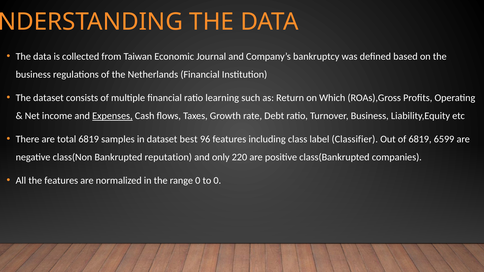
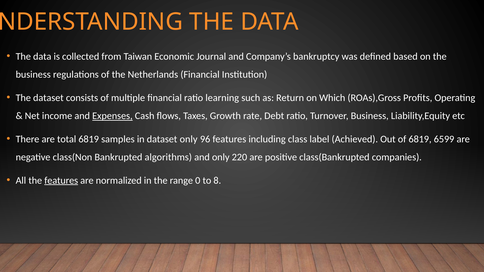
dataset best: best -> only (189, 139)
Classifier: Classifier -> Achieved (355, 139)
reputation: reputation -> algorithms (168, 157)
features underline: none -> present (61, 181)
to 0: 0 -> 8 (217, 181)
